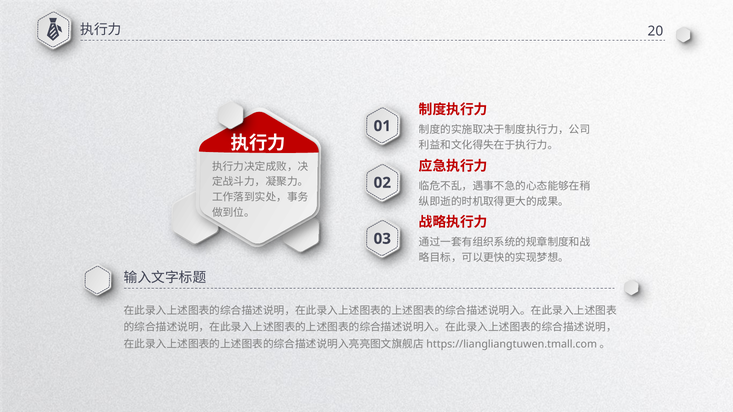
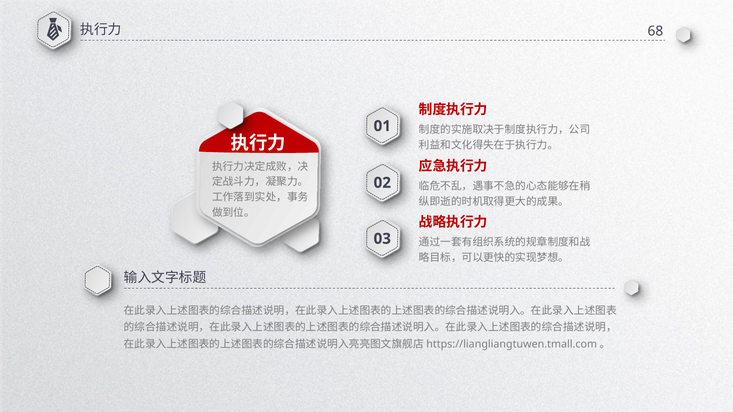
20: 20 -> 68 (655, 31)
